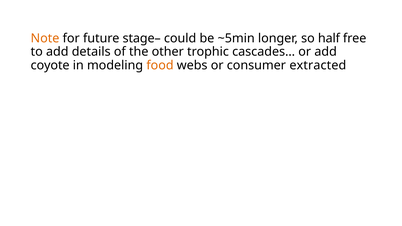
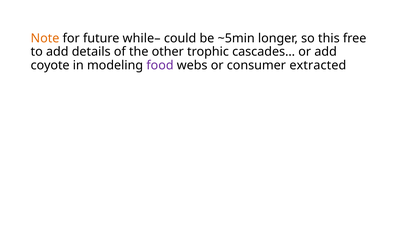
stage–: stage– -> while– (142, 38)
half: half -> this (329, 38)
food colour: orange -> purple (160, 65)
